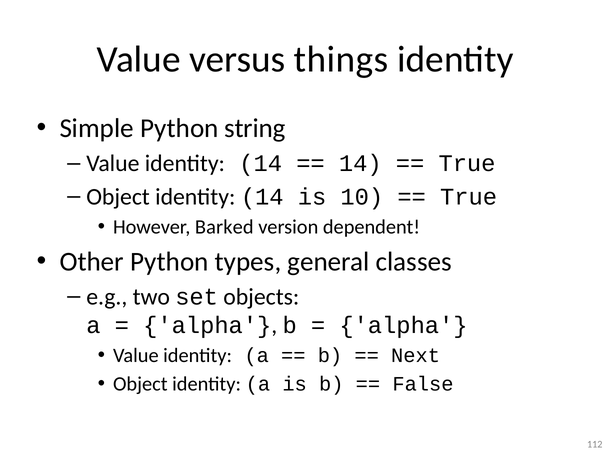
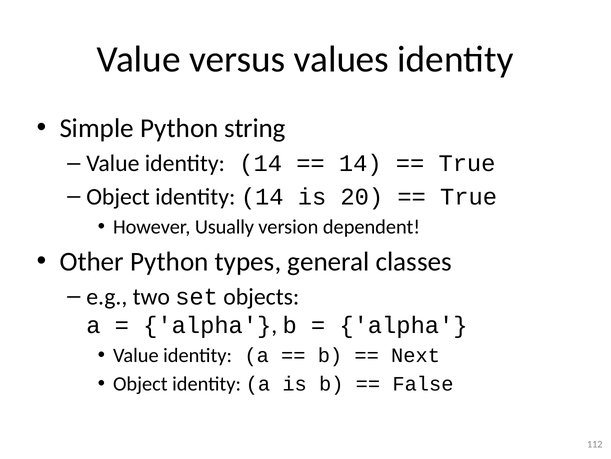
things: things -> values (341, 59)
10: 10 -> 20 (362, 196)
Barked: Barked -> Usually (224, 227)
